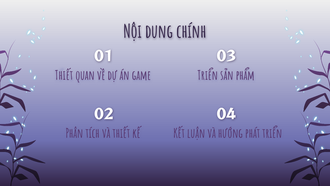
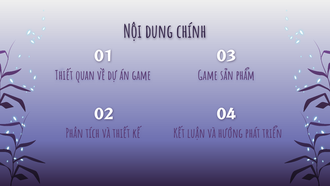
game Triển: Triển -> Game (208, 76)
